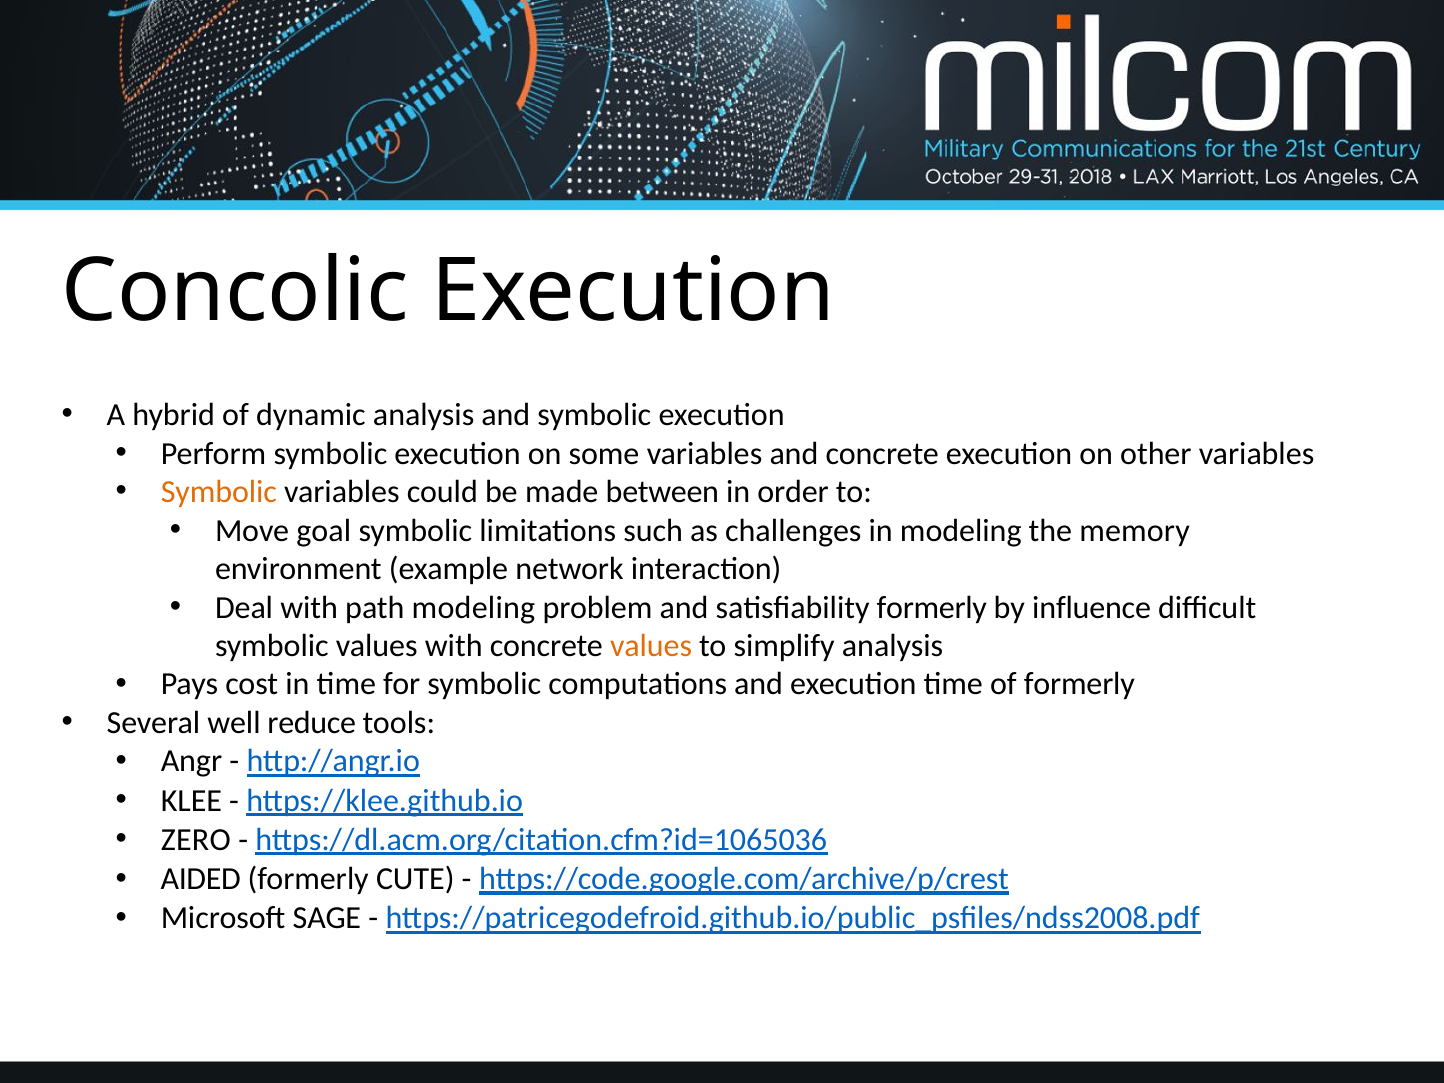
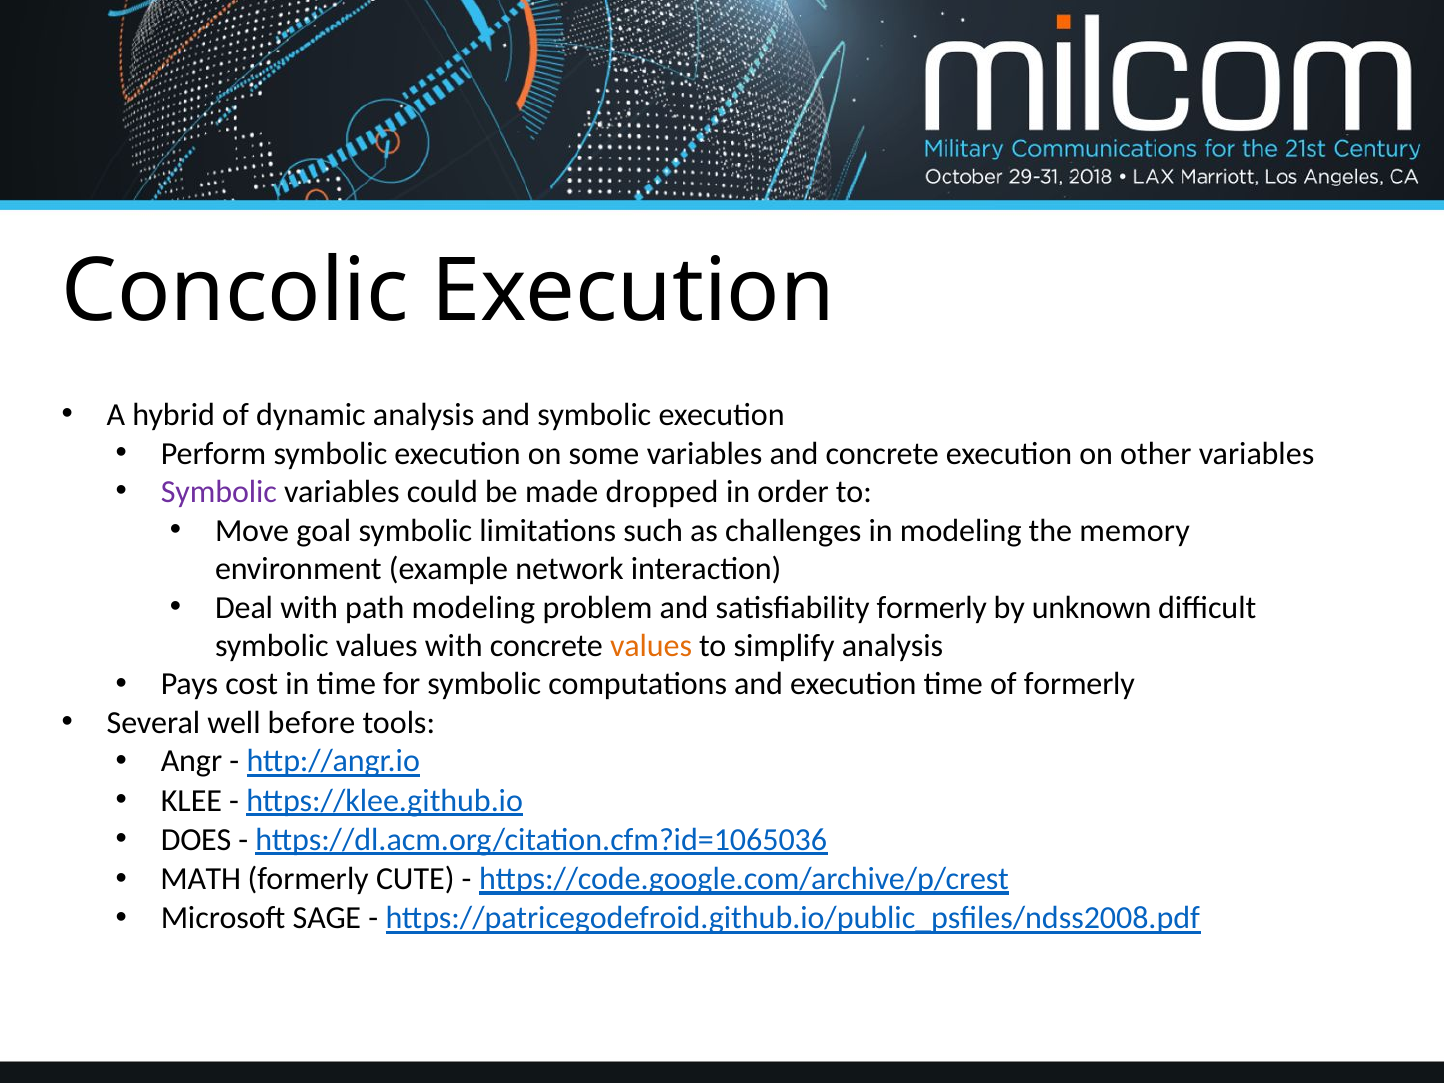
Symbolic colour: orange -> purple (219, 492)
between: between -> dropped (662, 492)
influence: influence -> unknown (1092, 607)
reduce: reduce -> before (311, 723)
ZERO: ZERO -> DOES (196, 840)
AIDED: AIDED -> MATH (201, 879)
